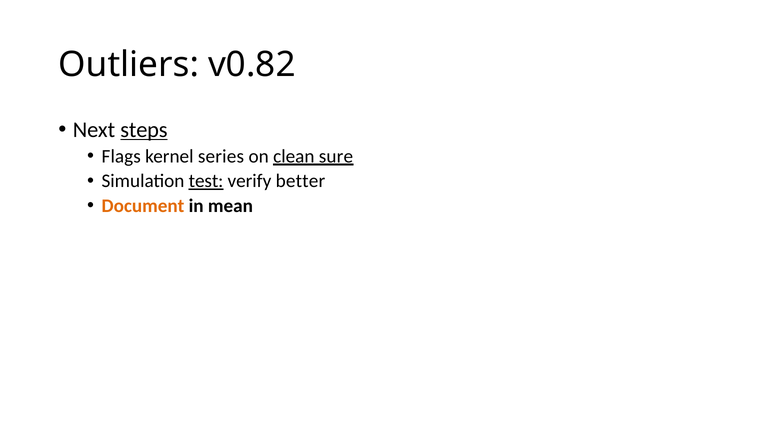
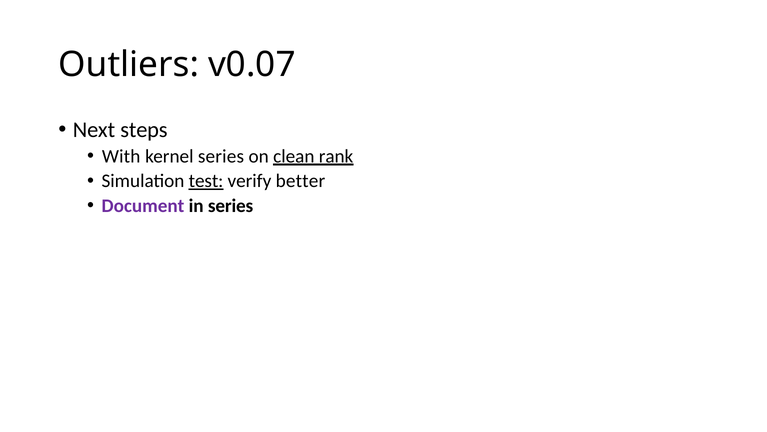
v0.82: v0.82 -> v0.07 (252, 64)
steps underline: present -> none (144, 130)
Flags: Flags -> With (121, 156)
sure: sure -> rank (336, 156)
Document colour: orange -> purple (143, 205)
in mean: mean -> series (231, 205)
